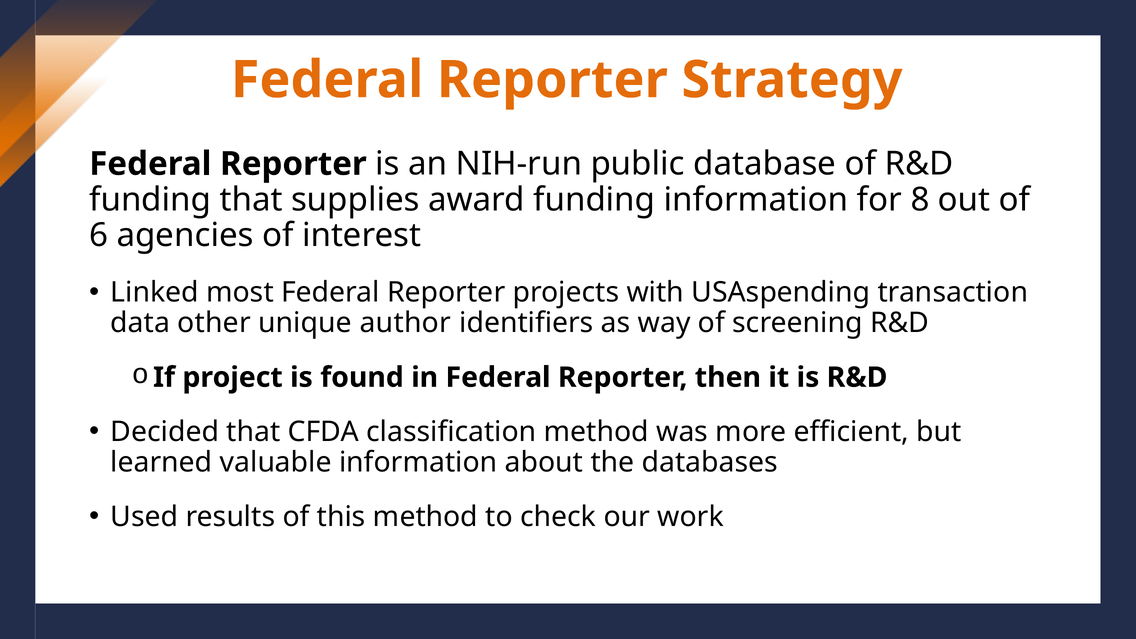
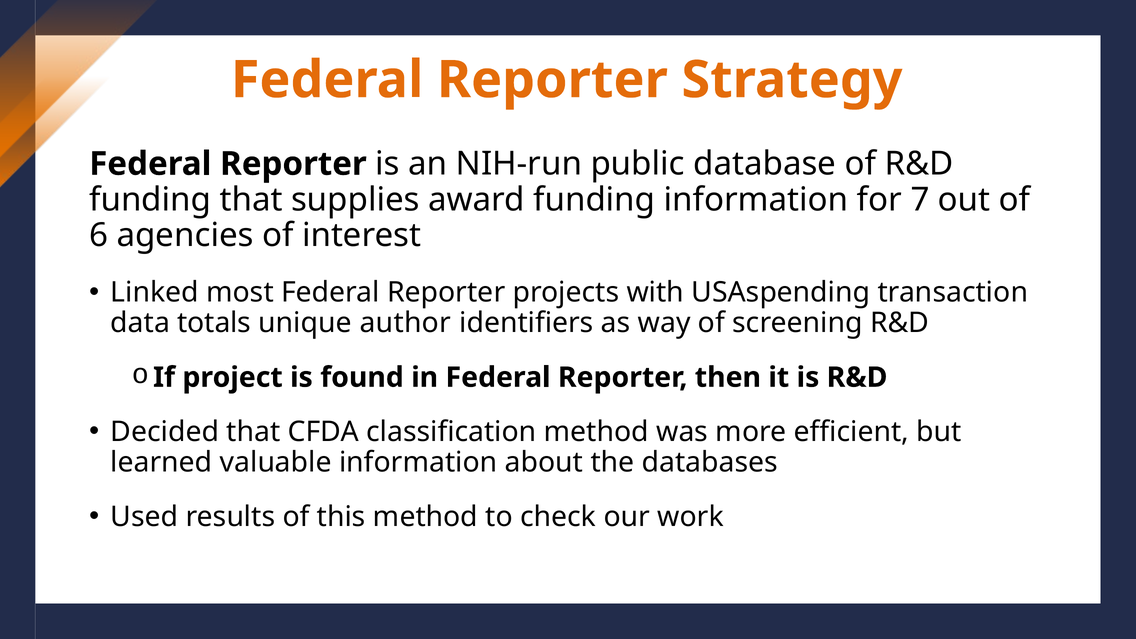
8: 8 -> 7 (920, 200)
other: other -> totals (214, 323)
